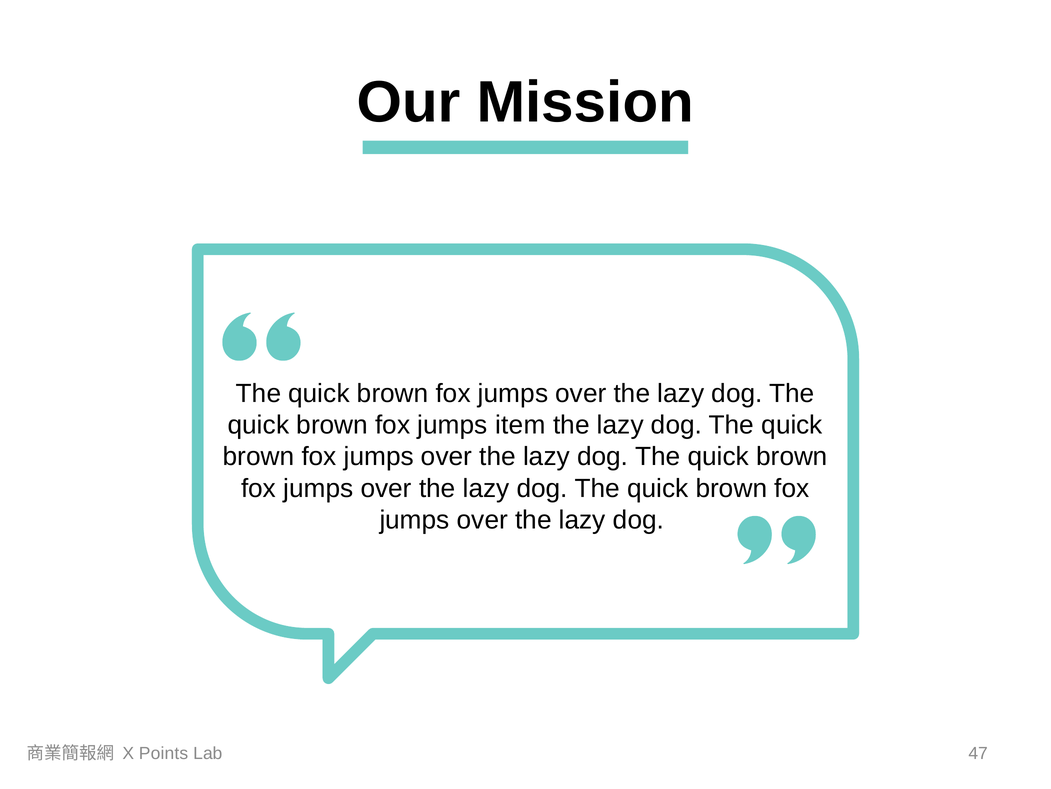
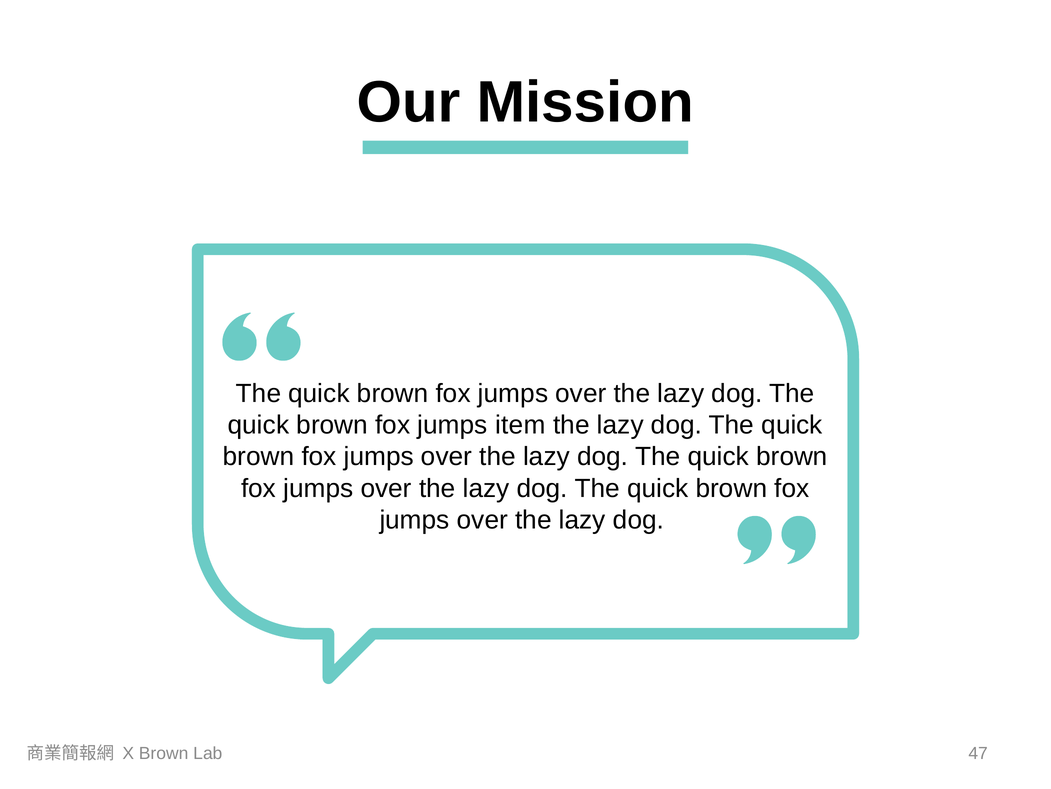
X Points: Points -> Brown (164, 753)
